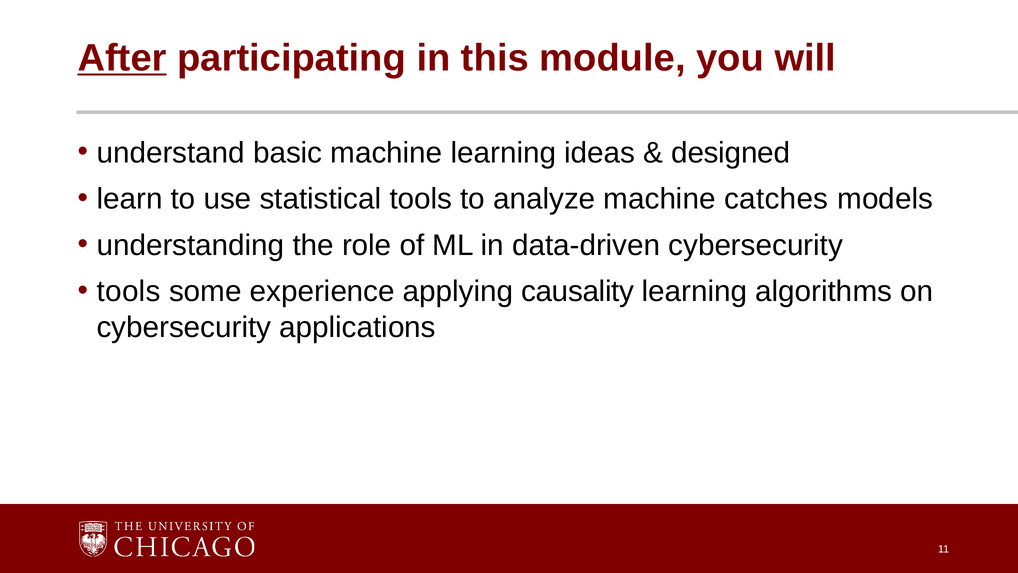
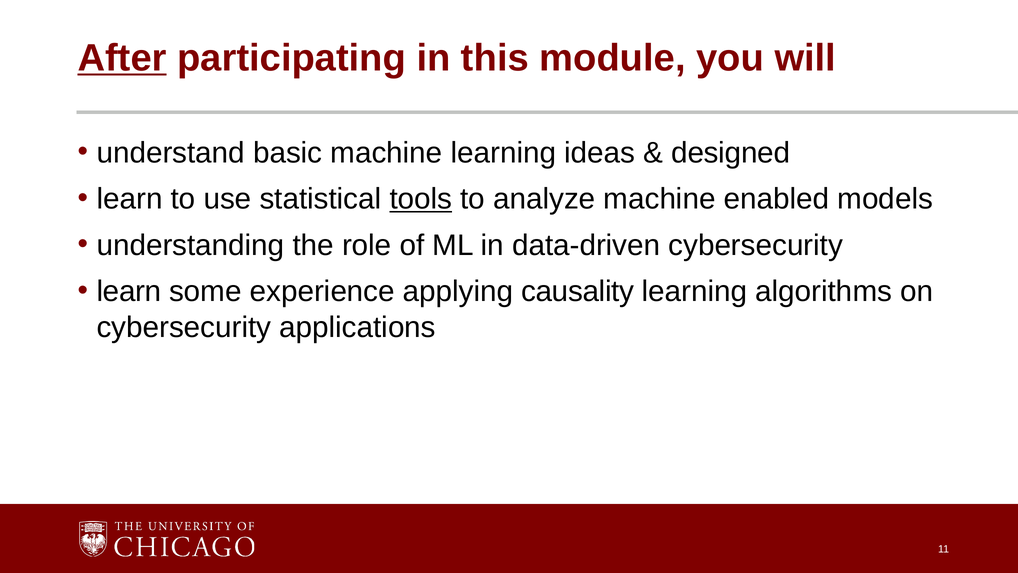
tools underline: none -> present (421, 199)
catches: catches -> enabled (776, 199)
tools: tools -> learn (129, 291)
